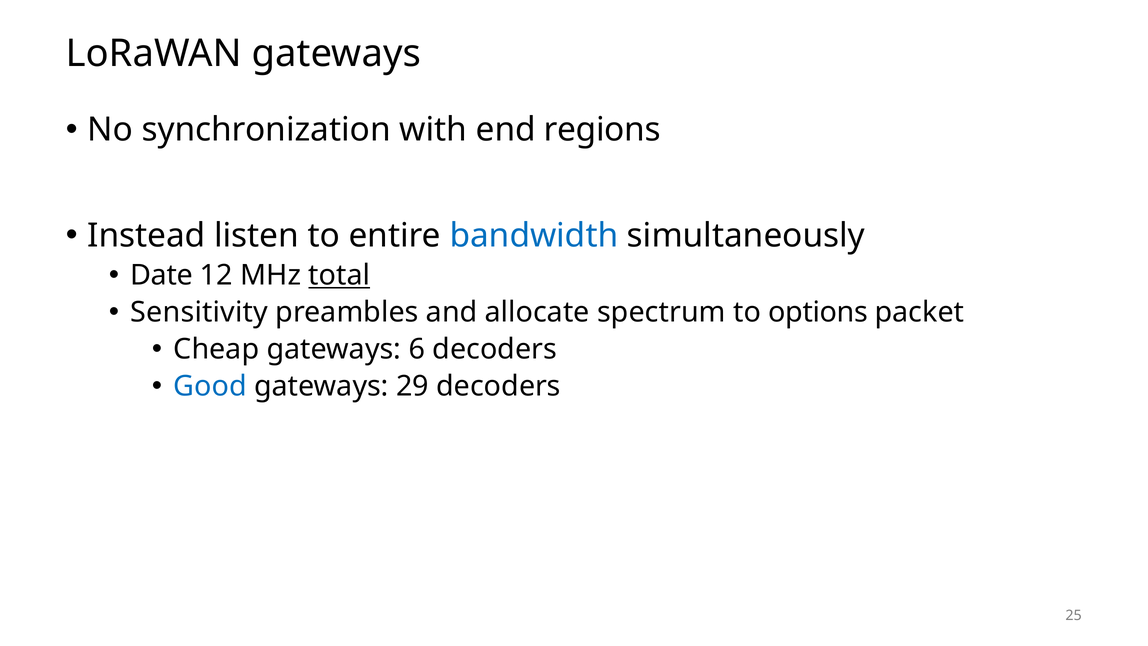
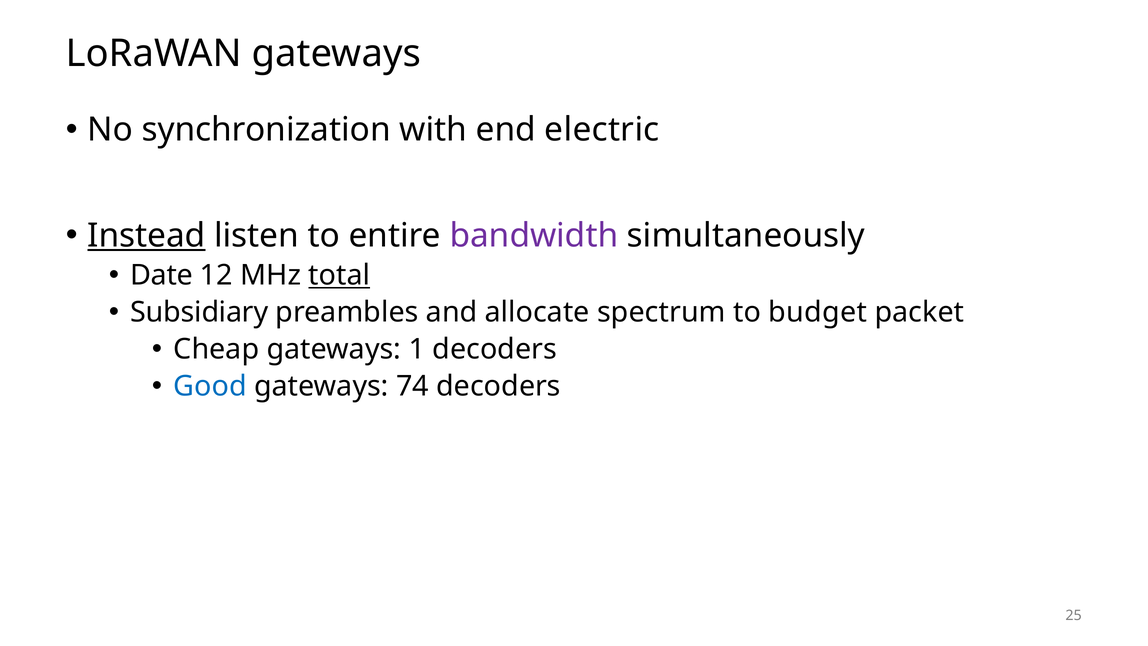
regions: regions -> electric (602, 130)
Instead underline: none -> present (146, 236)
bandwidth colour: blue -> purple (534, 236)
Sensitivity: Sensitivity -> Subsidiary (199, 312)
options: options -> budget (818, 312)
6: 6 -> 1 (417, 349)
29: 29 -> 74 (412, 386)
